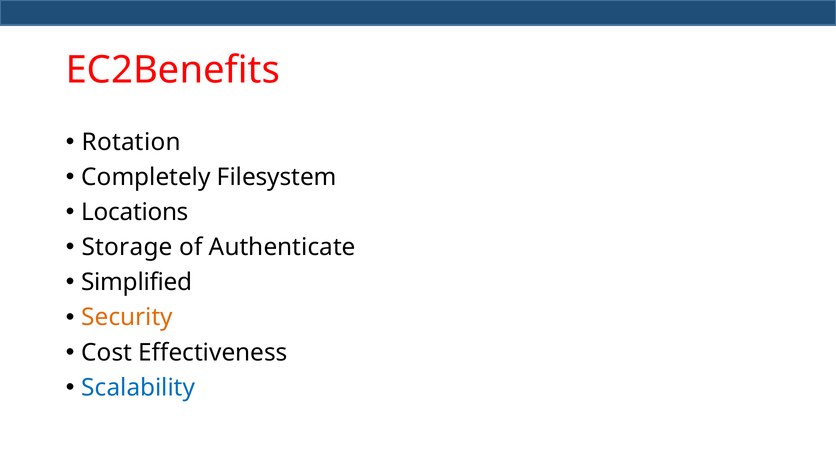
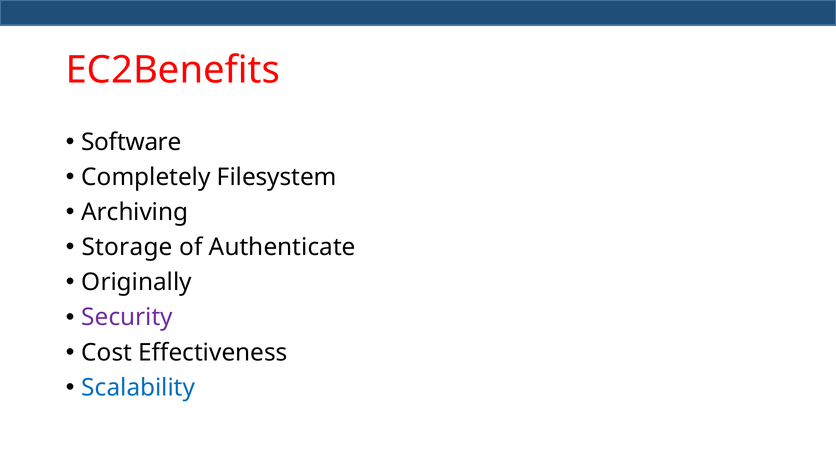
Rotation: Rotation -> Software (131, 142)
Locations: Locations -> Archiving (135, 212)
Simplified: Simplified -> Originally (137, 283)
Security colour: orange -> purple (127, 318)
